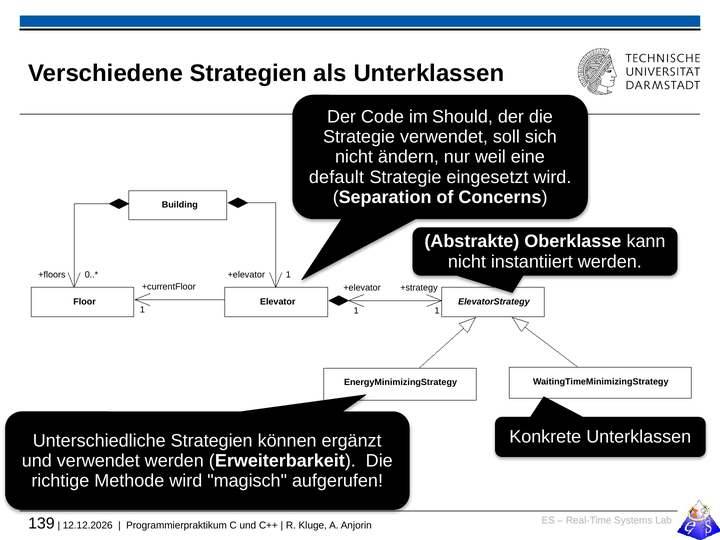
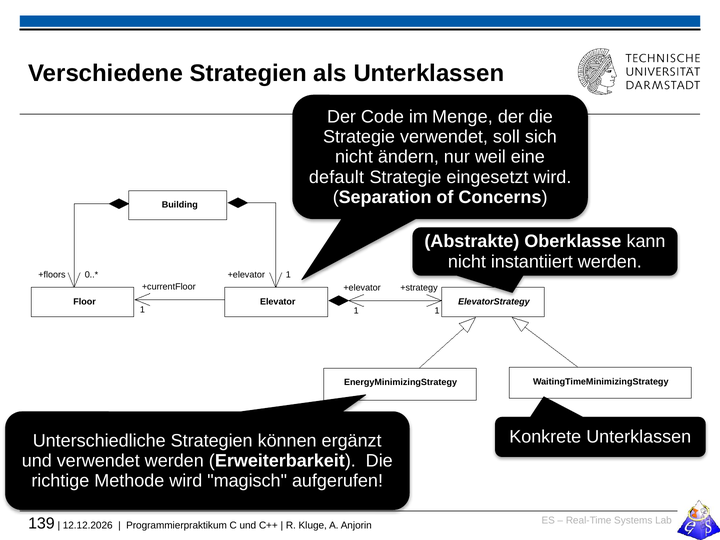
Should: Should -> Menge (462, 117)
